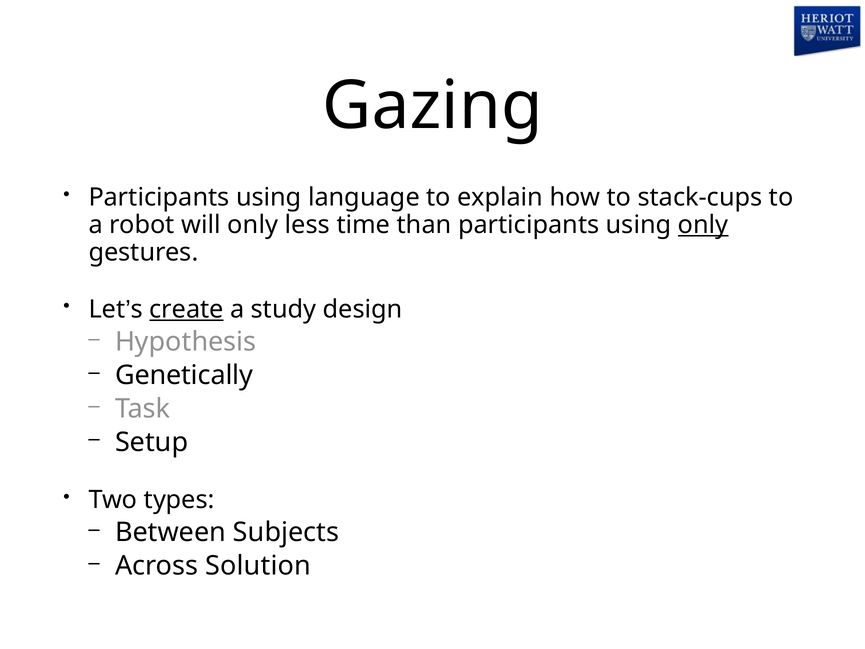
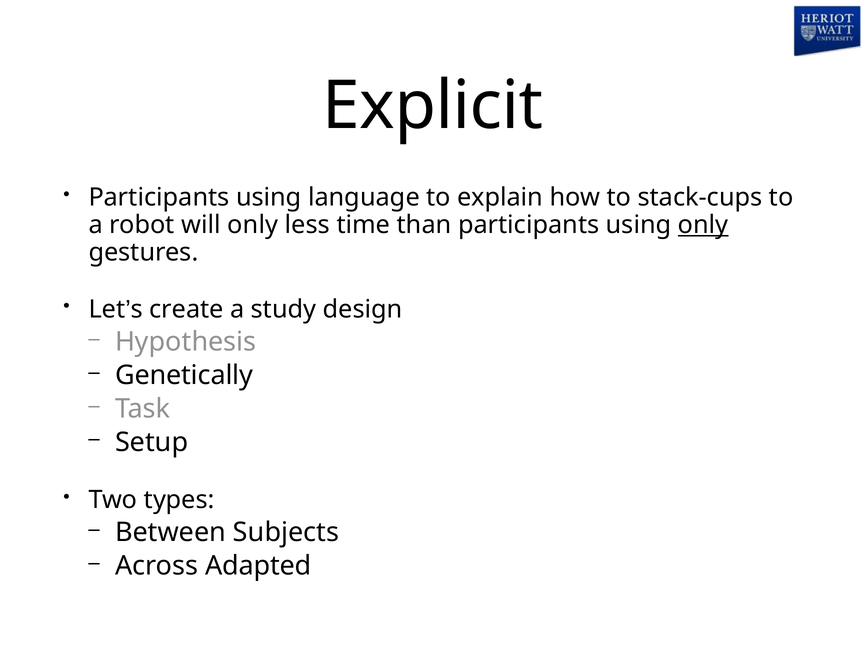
Gazing: Gazing -> Explicit (433, 106)
create underline: present -> none (186, 309)
Solution: Solution -> Adapted (258, 566)
